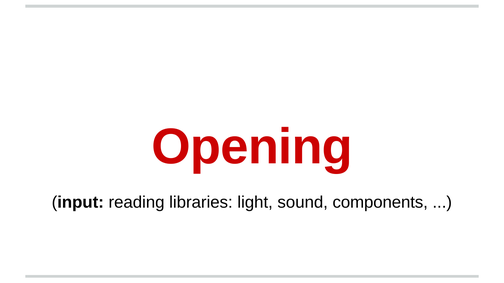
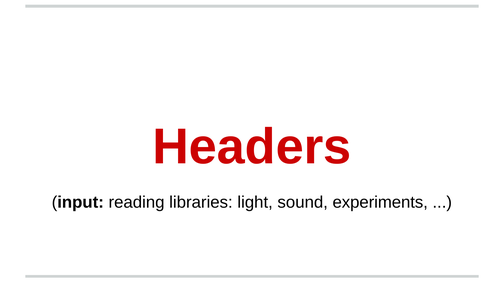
Opening: Opening -> Headers (252, 147)
components: components -> experiments (380, 203)
